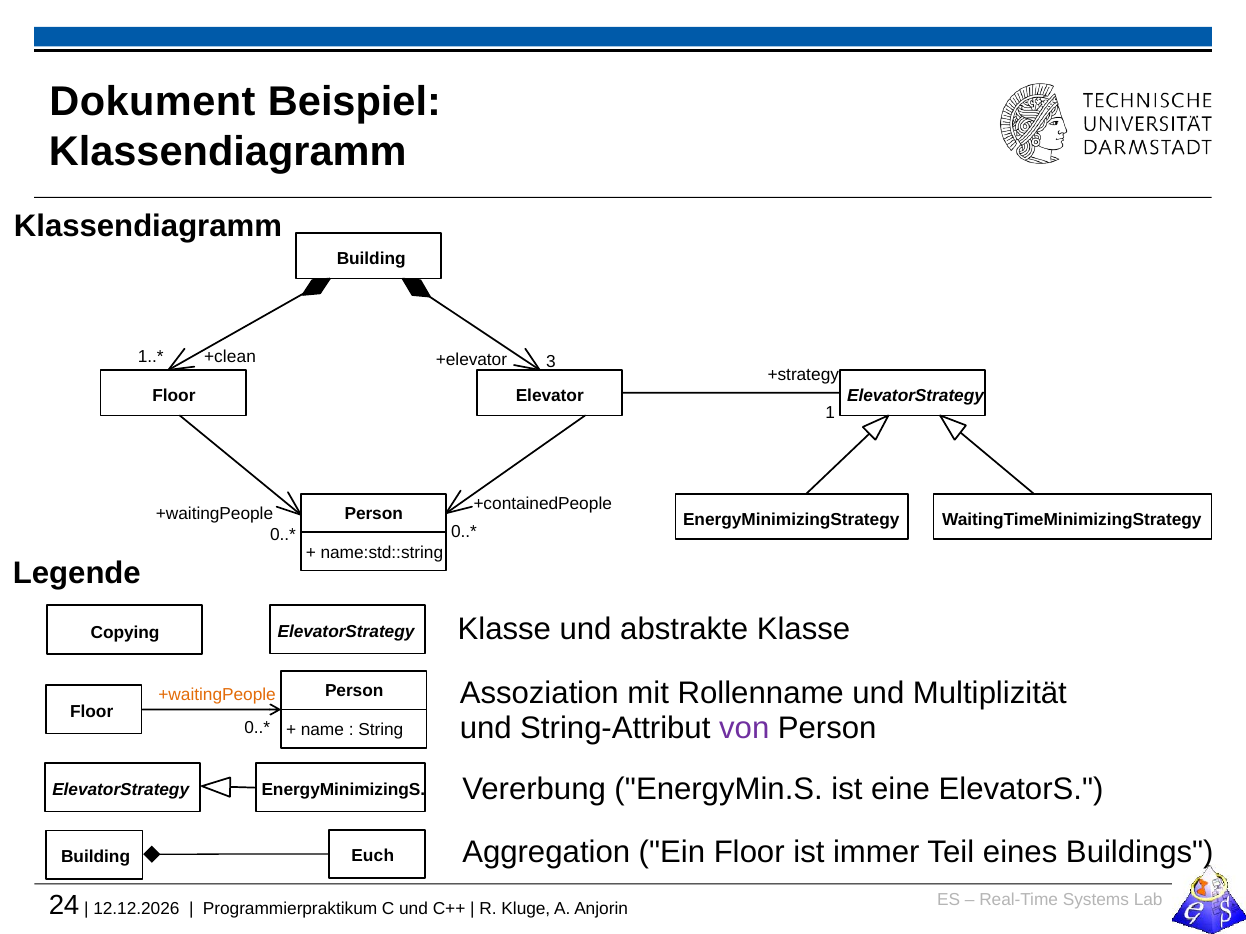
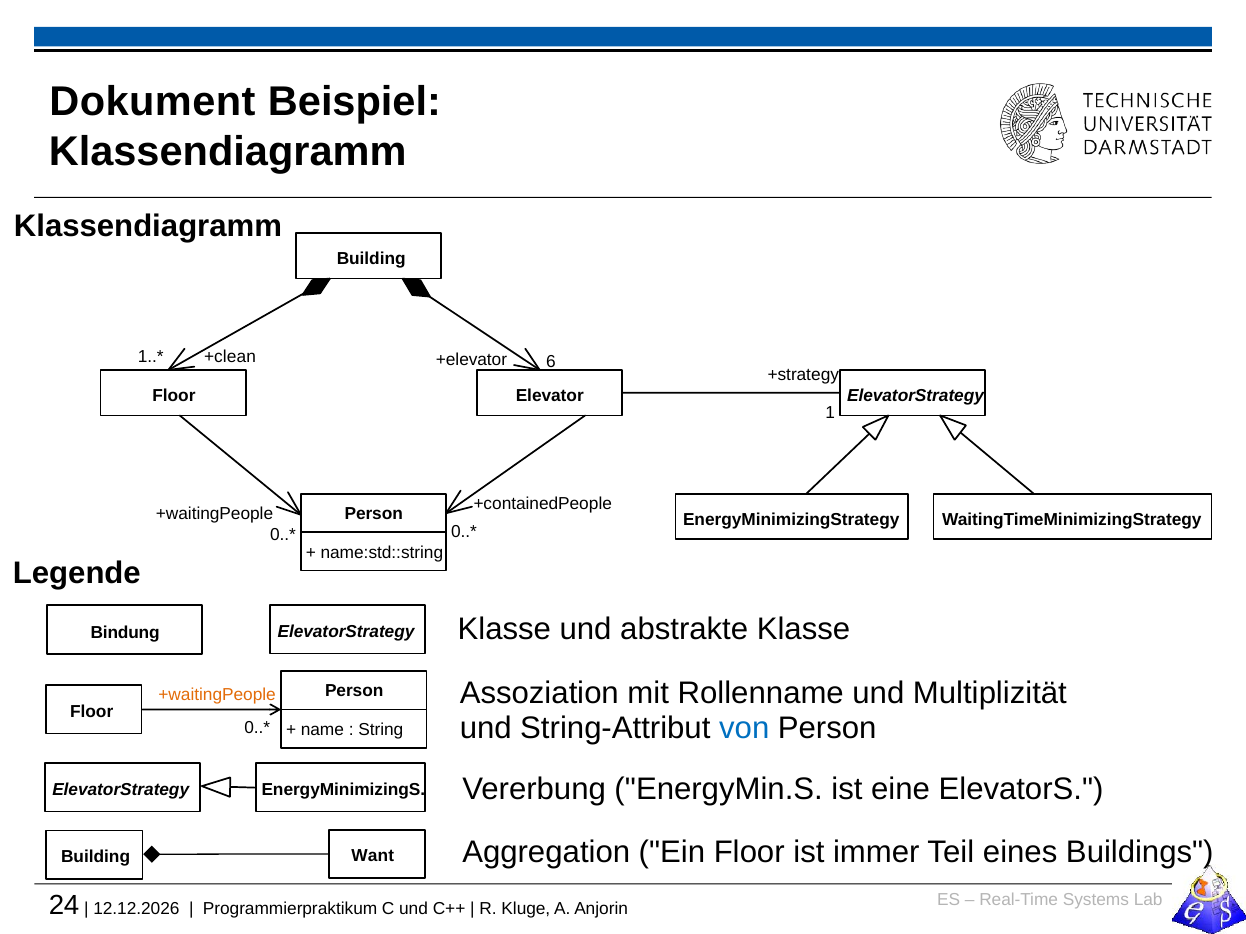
3: 3 -> 6 (551, 362)
Copying: Copying -> Bindung (125, 633)
von colour: purple -> blue (744, 728)
Euch: Euch -> Want (373, 856)
